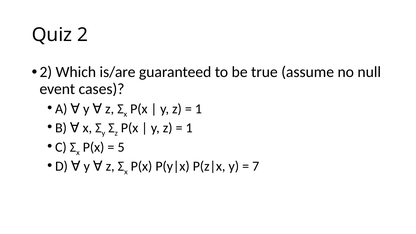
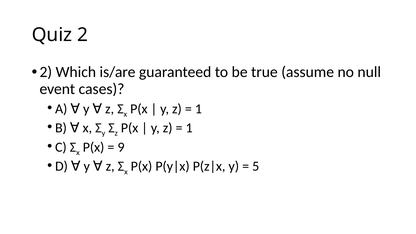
5: 5 -> 9 (121, 147)
7: 7 -> 5 (256, 166)
